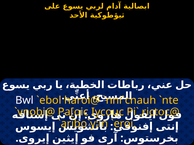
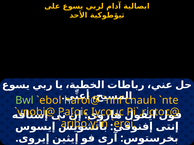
Bwl colour: white -> light green (24, 101)
